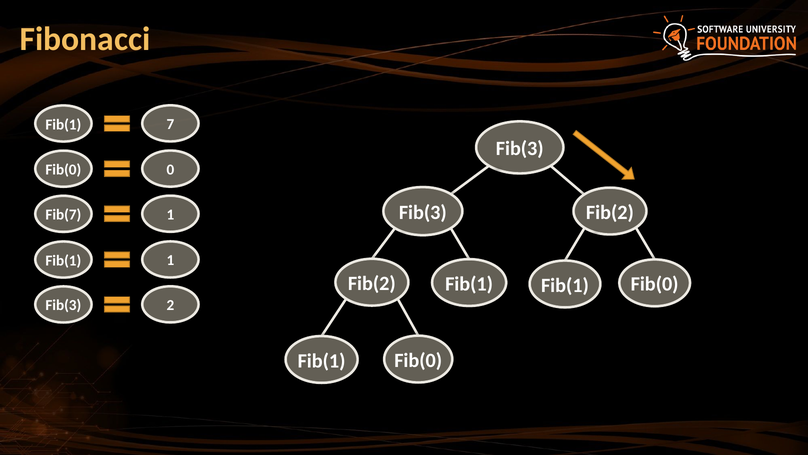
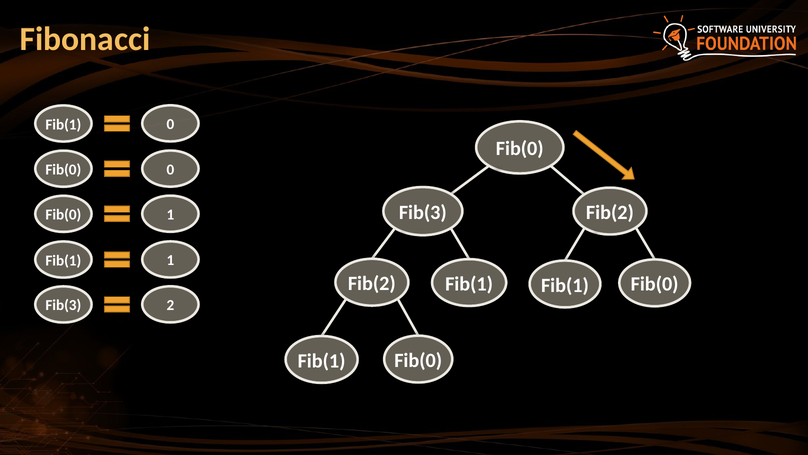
Fib(1 7: 7 -> 0 (170, 124)
Fib(3: Fib(3 -> Fib(0 (520, 149)
Fib(7: Fib(7 -> Fib(0 (63, 215)
